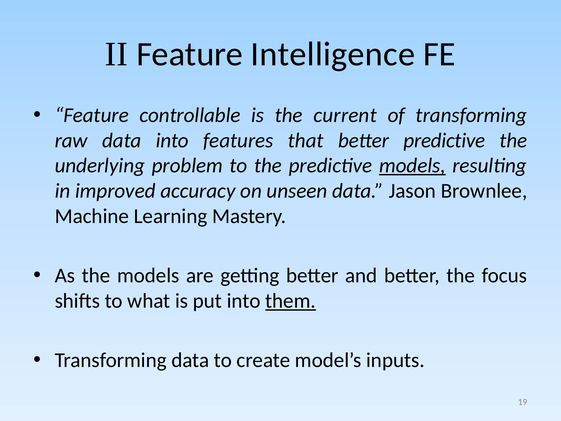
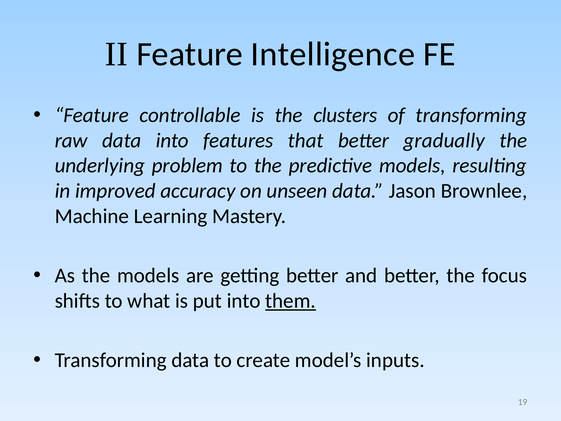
current: current -> clusters (345, 115)
better predictive: predictive -> gradually (444, 140)
models underline: present -> none (412, 166)
